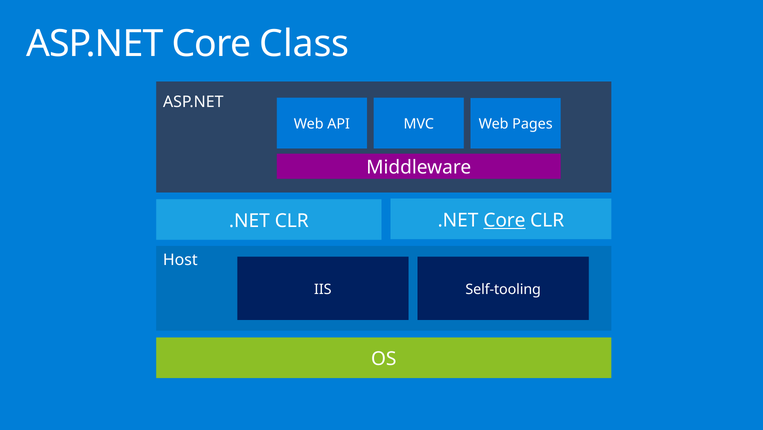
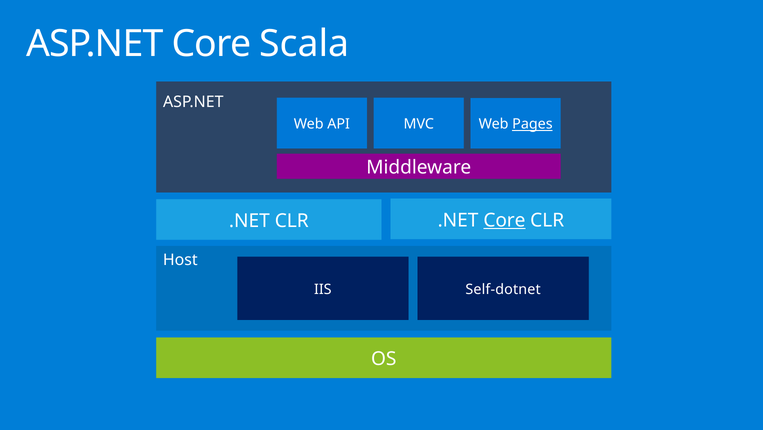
Class: Class -> Scala (304, 44)
Pages underline: none -> present (532, 124)
Self-tooling: Self-tooling -> Self-dotnet (503, 289)
